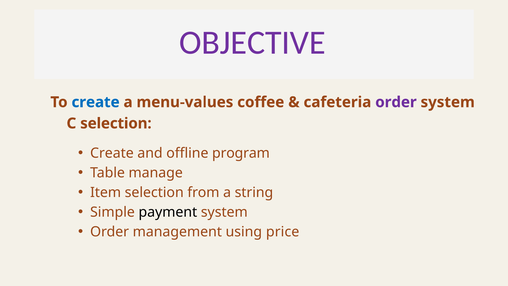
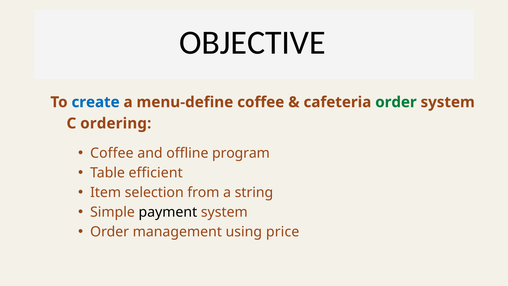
OBJECTIVE colour: purple -> black (252, 43)
menu-values: menu-values -> menu-define (185, 102)
order colour: purple -> green (396, 102)
C selection: selection -> ordering (116, 123)
Create: Create -> Coffee (112, 153)
manage: manage -> efficient (156, 173)
